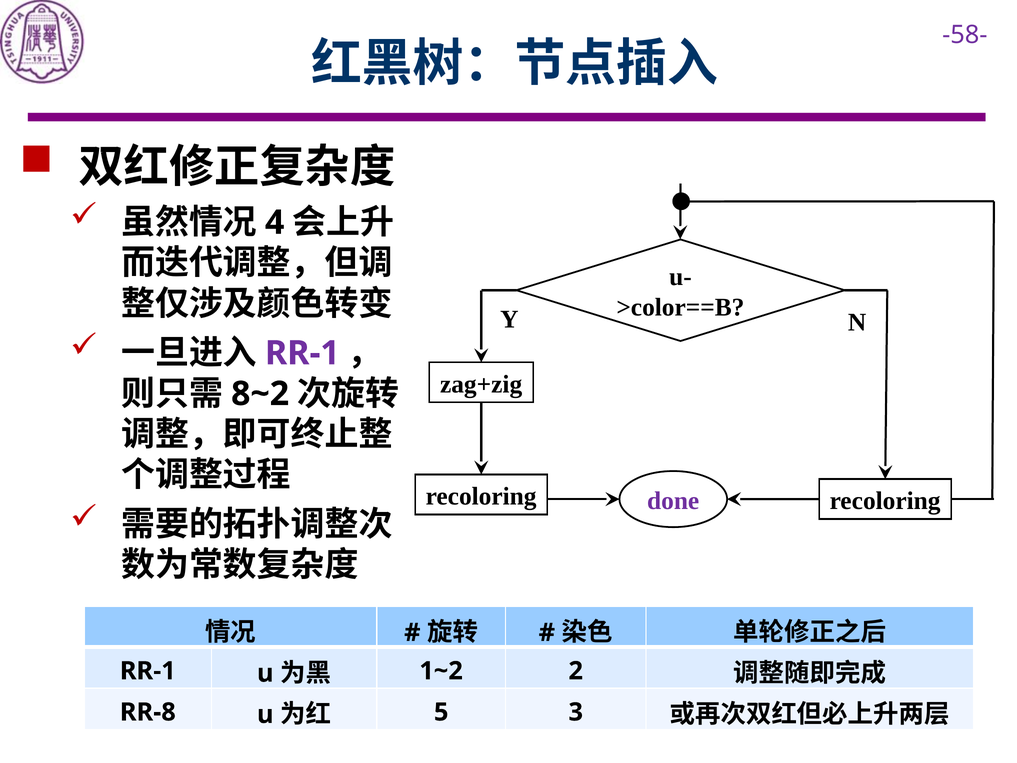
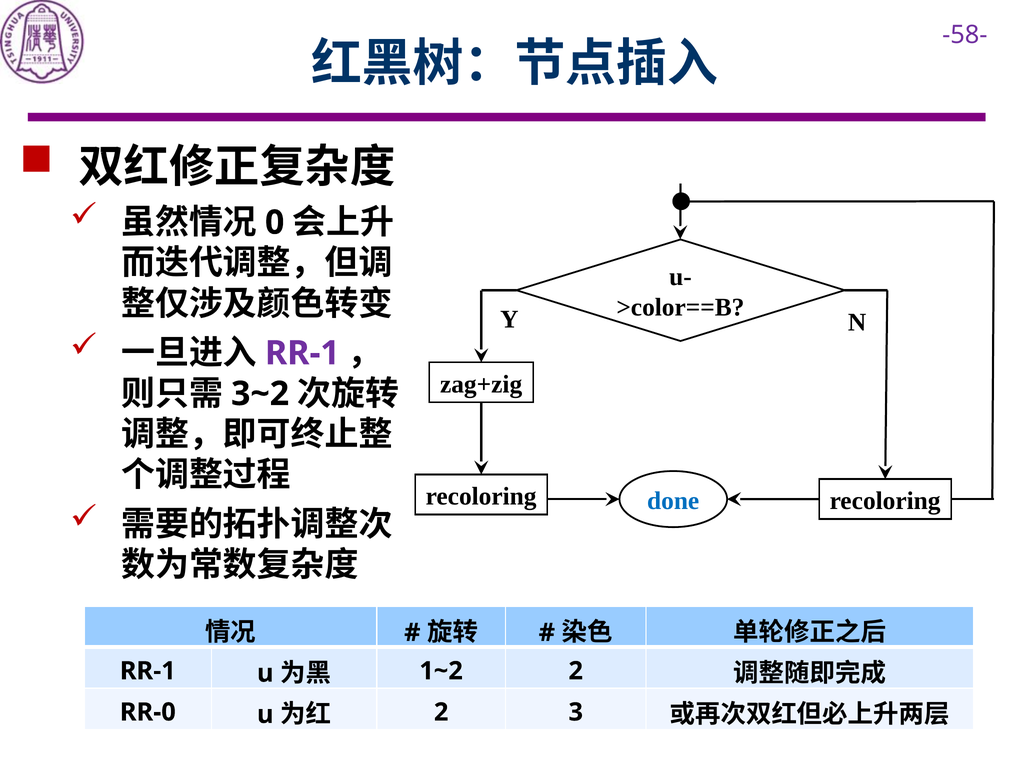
4: 4 -> 0 (275, 223)
8~2: 8~2 -> 3~2 (260, 394)
done colour: purple -> blue (673, 501)
RR-8: RR-8 -> RR-0 (148, 712)
5: 5 -> 2 (441, 712)
